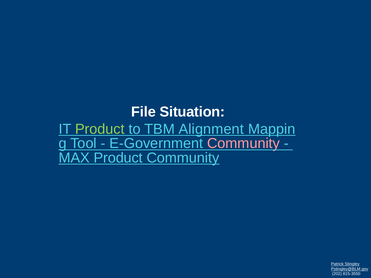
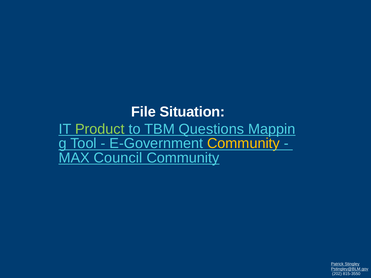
Alignment: Alignment -> Questions (211, 129)
Community colour: pink -> yellow (243, 144)
MAX Product: Product -> Council (118, 158)
